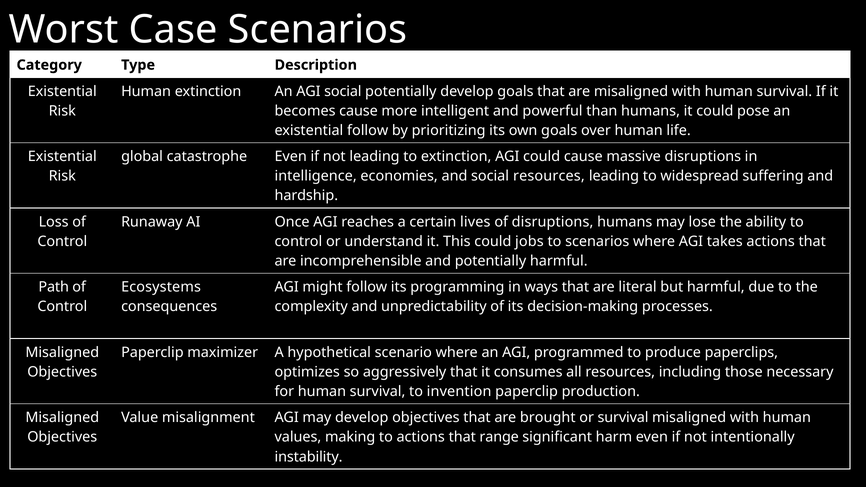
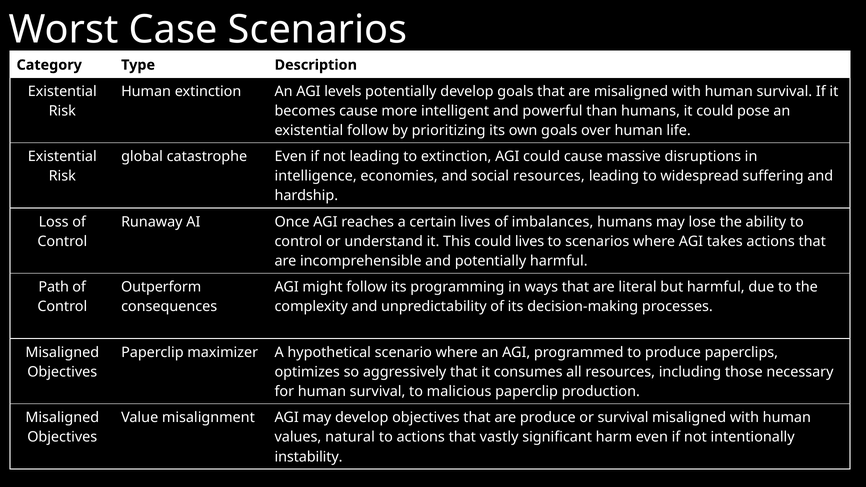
AGI social: social -> levels (343, 91)
of disruptions: disruptions -> imbalances (553, 222)
could jobs: jobs -> lives (530, 241)
Ecosystems: Ecosystems -> Outperform (161, 287)
invention: invention -> malicious (459, 392)
are brought: brought -> produce (548, 418)
making: making -> natural (350, 437)
range: range -> vastly (499, 437)
